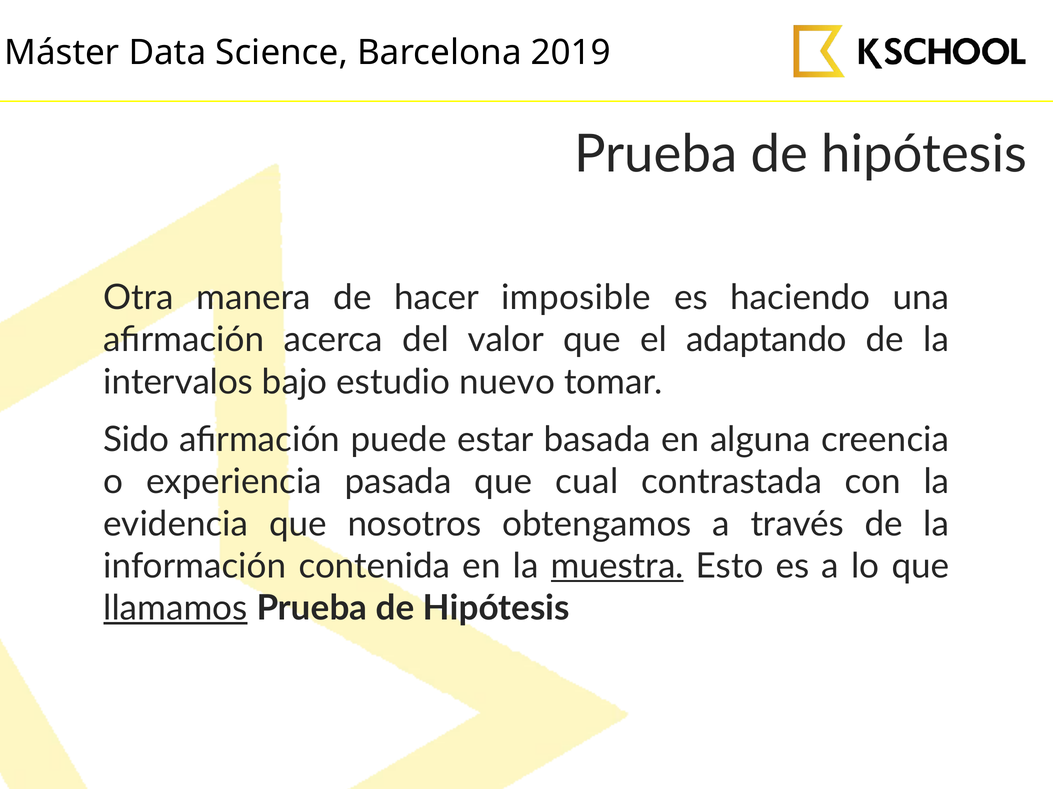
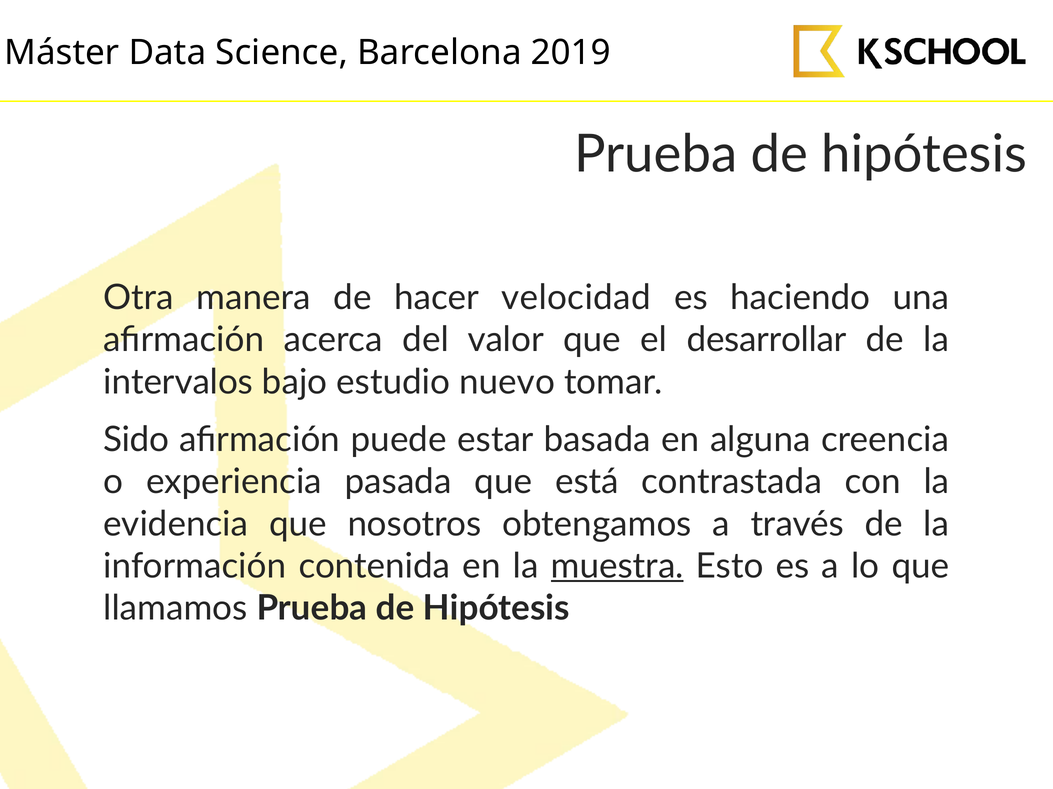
imposible: imposible -> velocidad (576, 298)
adaptando: adaptando -> desarrollar (767, 340)
cual: cual -> está (587, 482)
llamamos underline: present -> none (175, 609)
